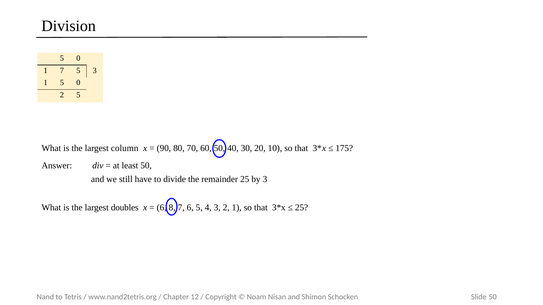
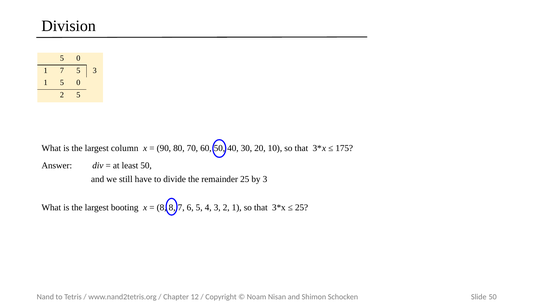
doubles: doubles -> booting (125, 208)
6: 6 -> 8 (162, 208)
